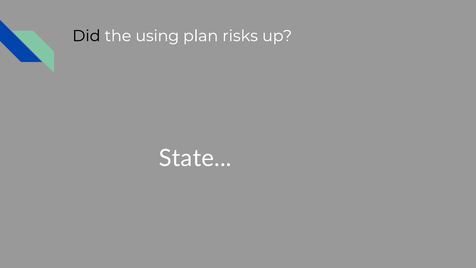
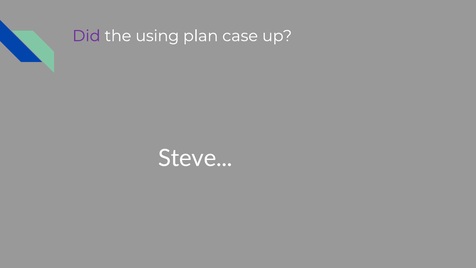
Did colour: black -> purple (86, 36)
risks: risks -> case (240, 36)
State: State -> Steve (195, 158)
